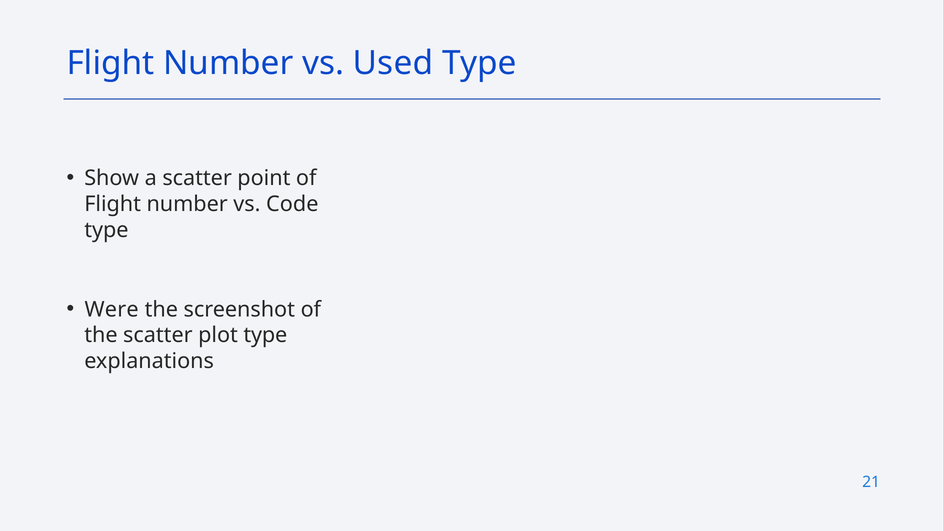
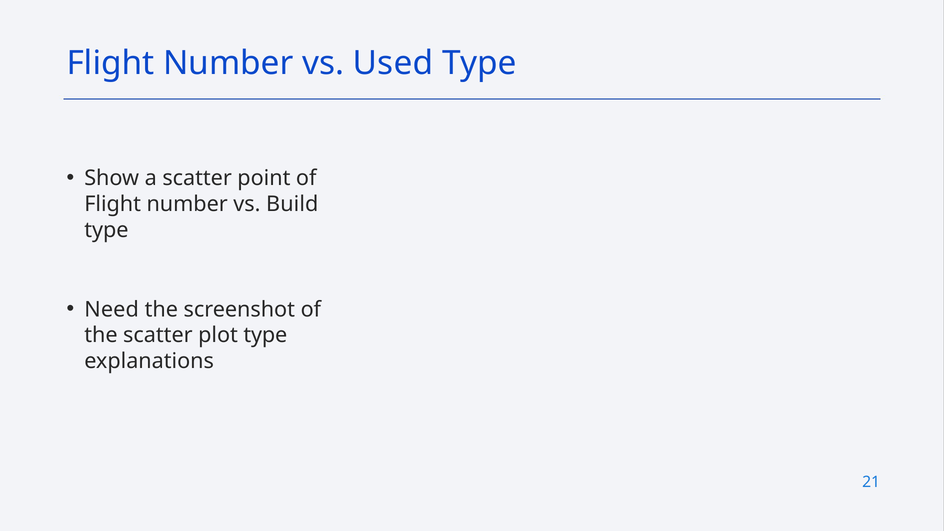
Code: Code -> Build (292, 204)
Were: Were -> Need (112, 309)
